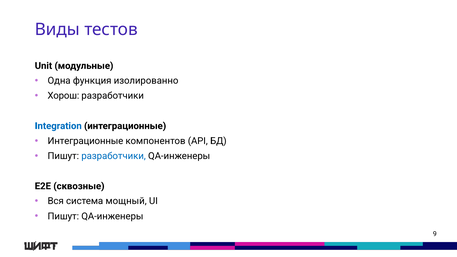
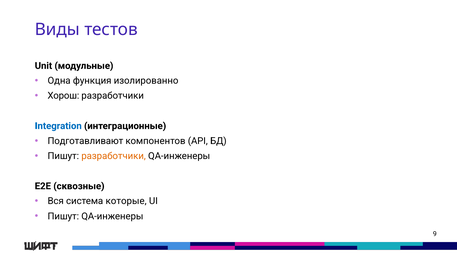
Интеграционные: Интеграционные -> Подготавливают (85, 141)
разработчики colour: blue -> orange (114, 156)
мощный: мощный -> которые (126, 201)
